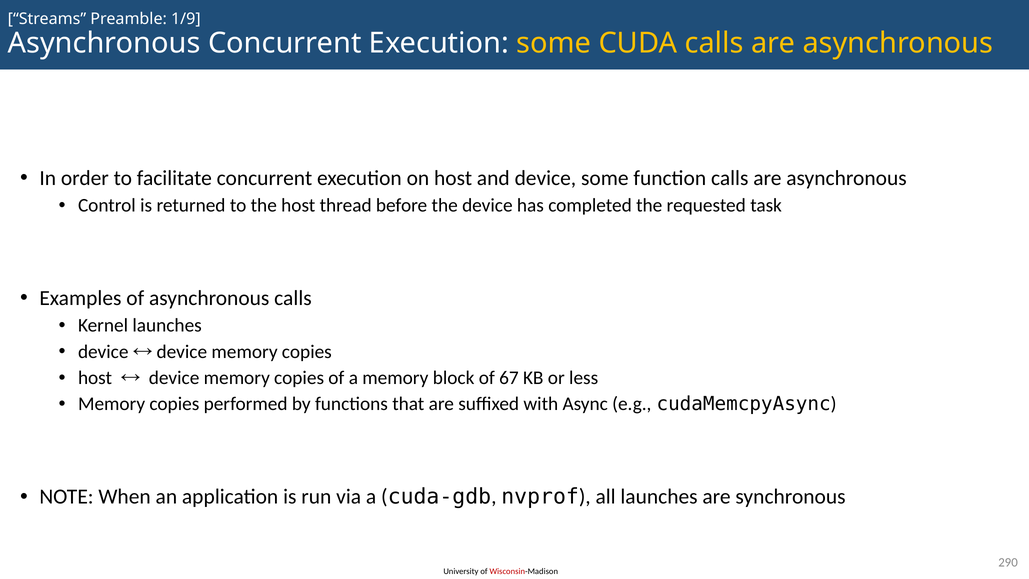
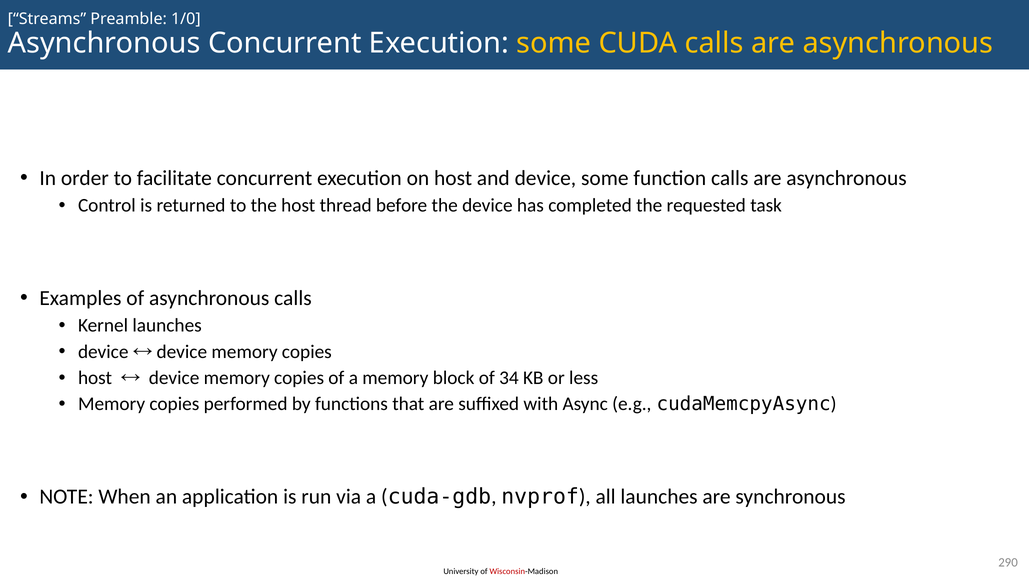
1/9: 1/9 -> 1/0 (186, 19)
67: 67 -> 34 (509, 378)
